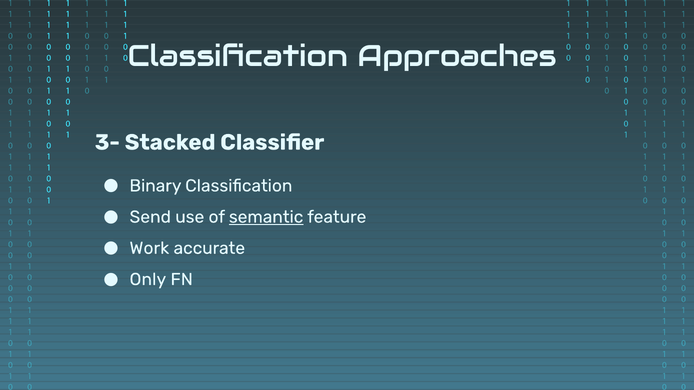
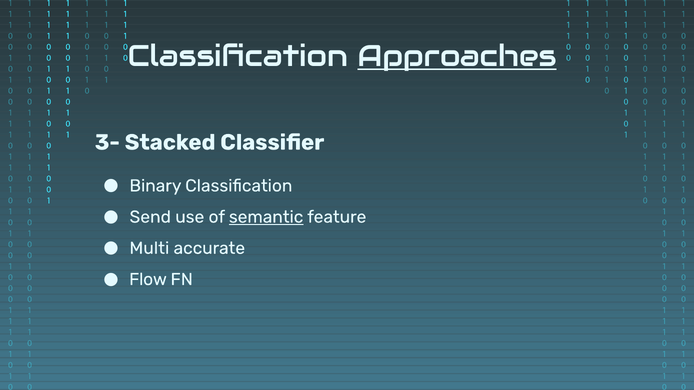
Approaches underline: none -> present (457, 56)
Work: Work -> Multi (149, 248)
Only: Only -> Flow (148, 280)
